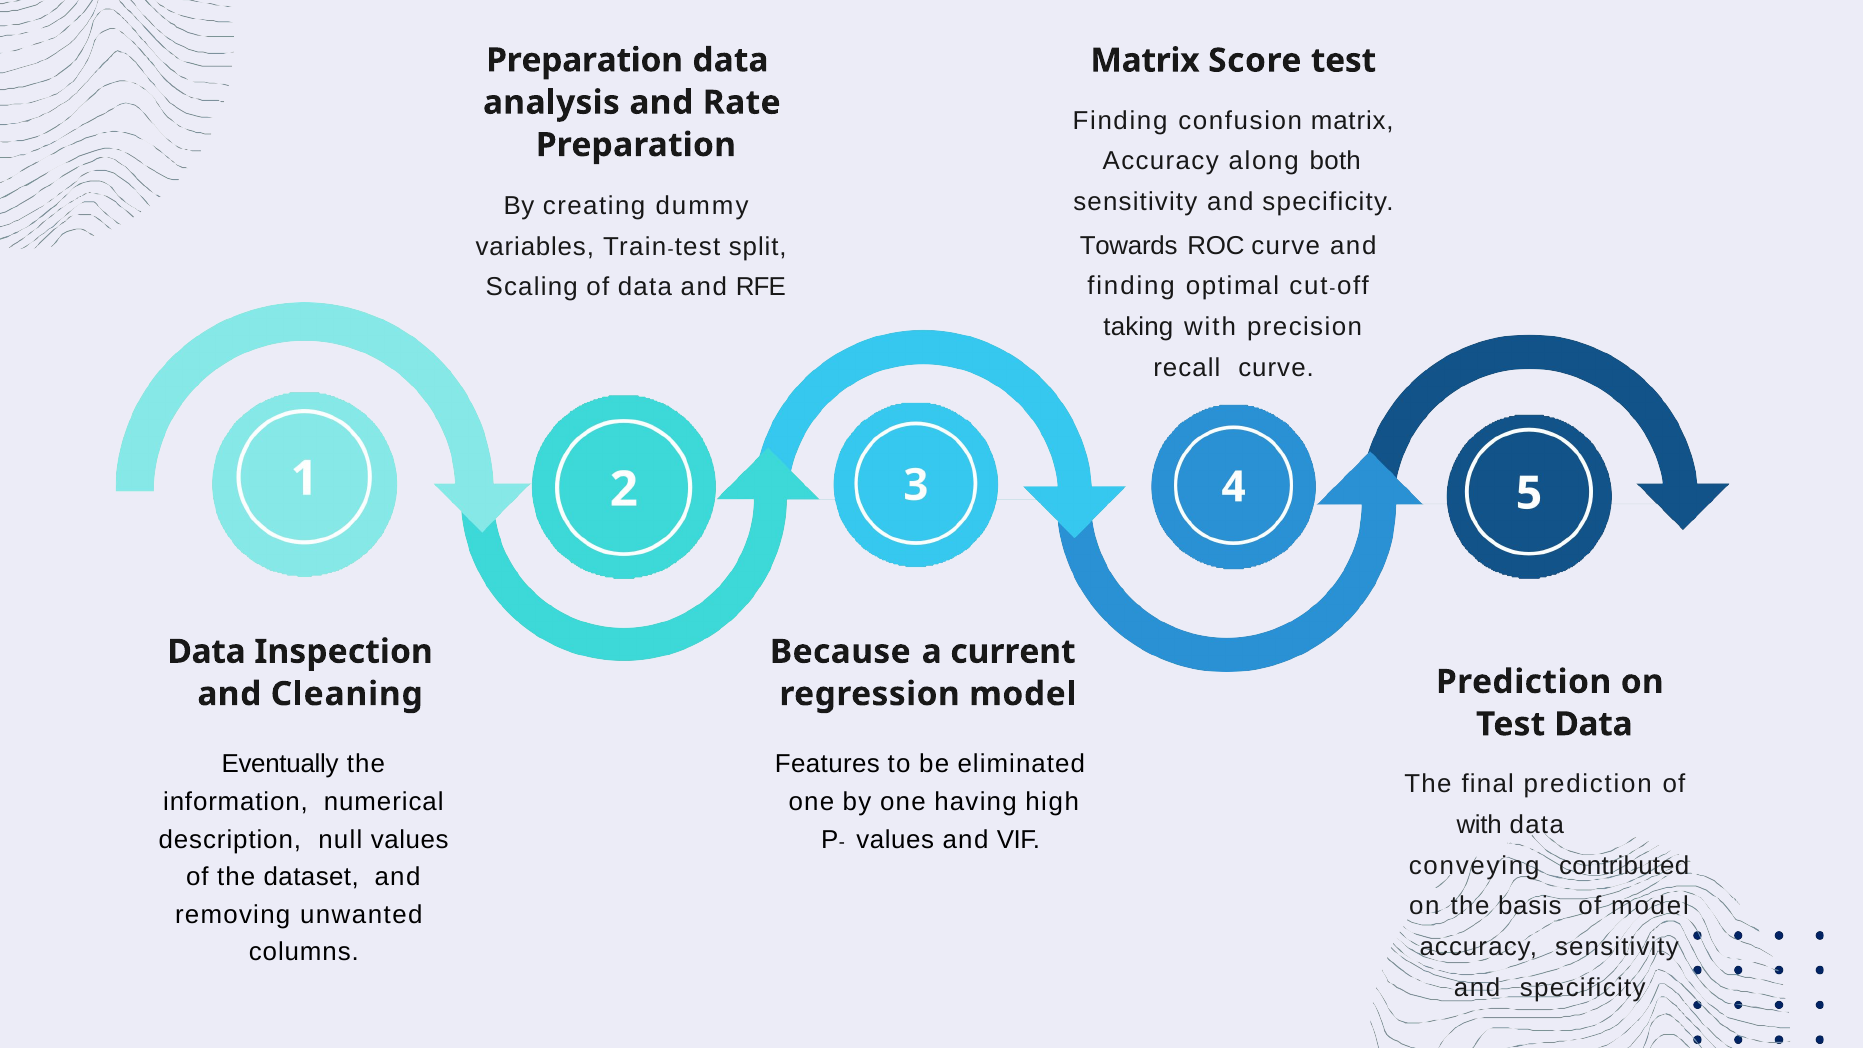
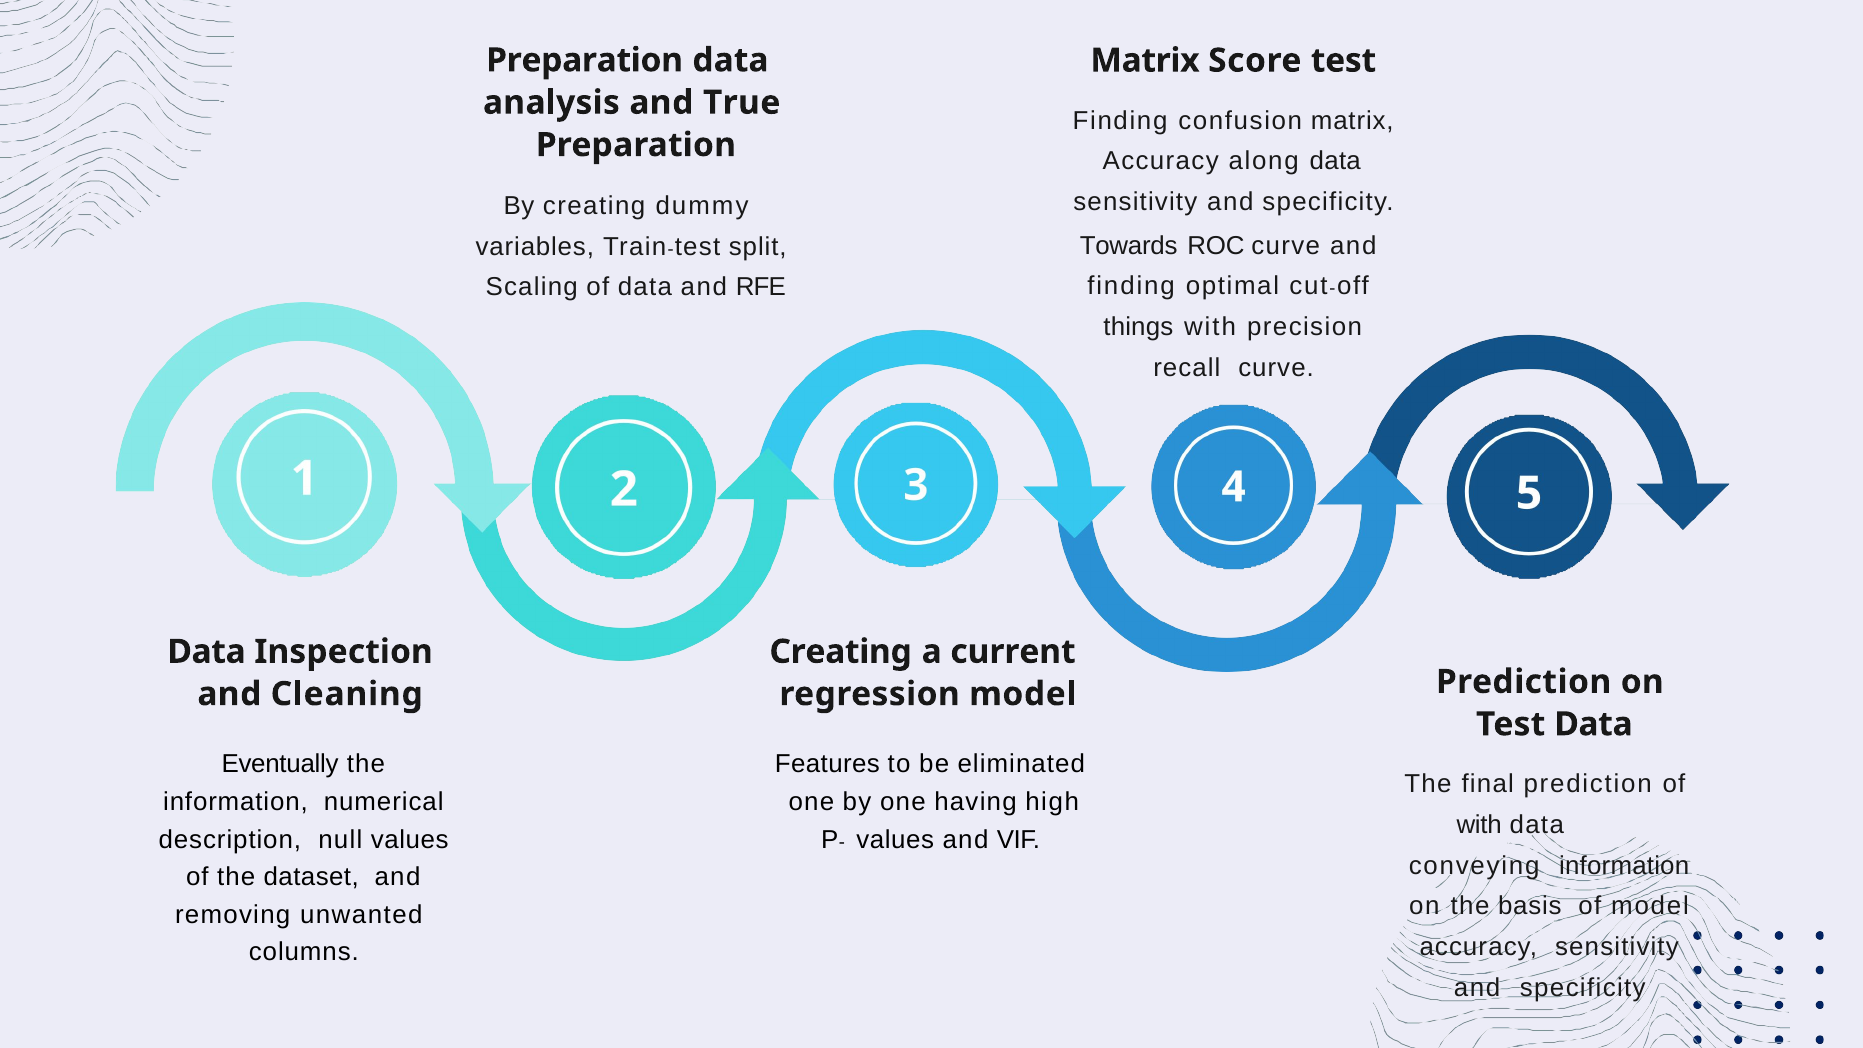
Rate: Rate -> True (742, 103)
along both: both -> data (1335, 161)
taking: taking -> things (1138, 327)
Because: Because -> Creating (841, 652)
conveying contributed: contributed -> information (1624, 866)
